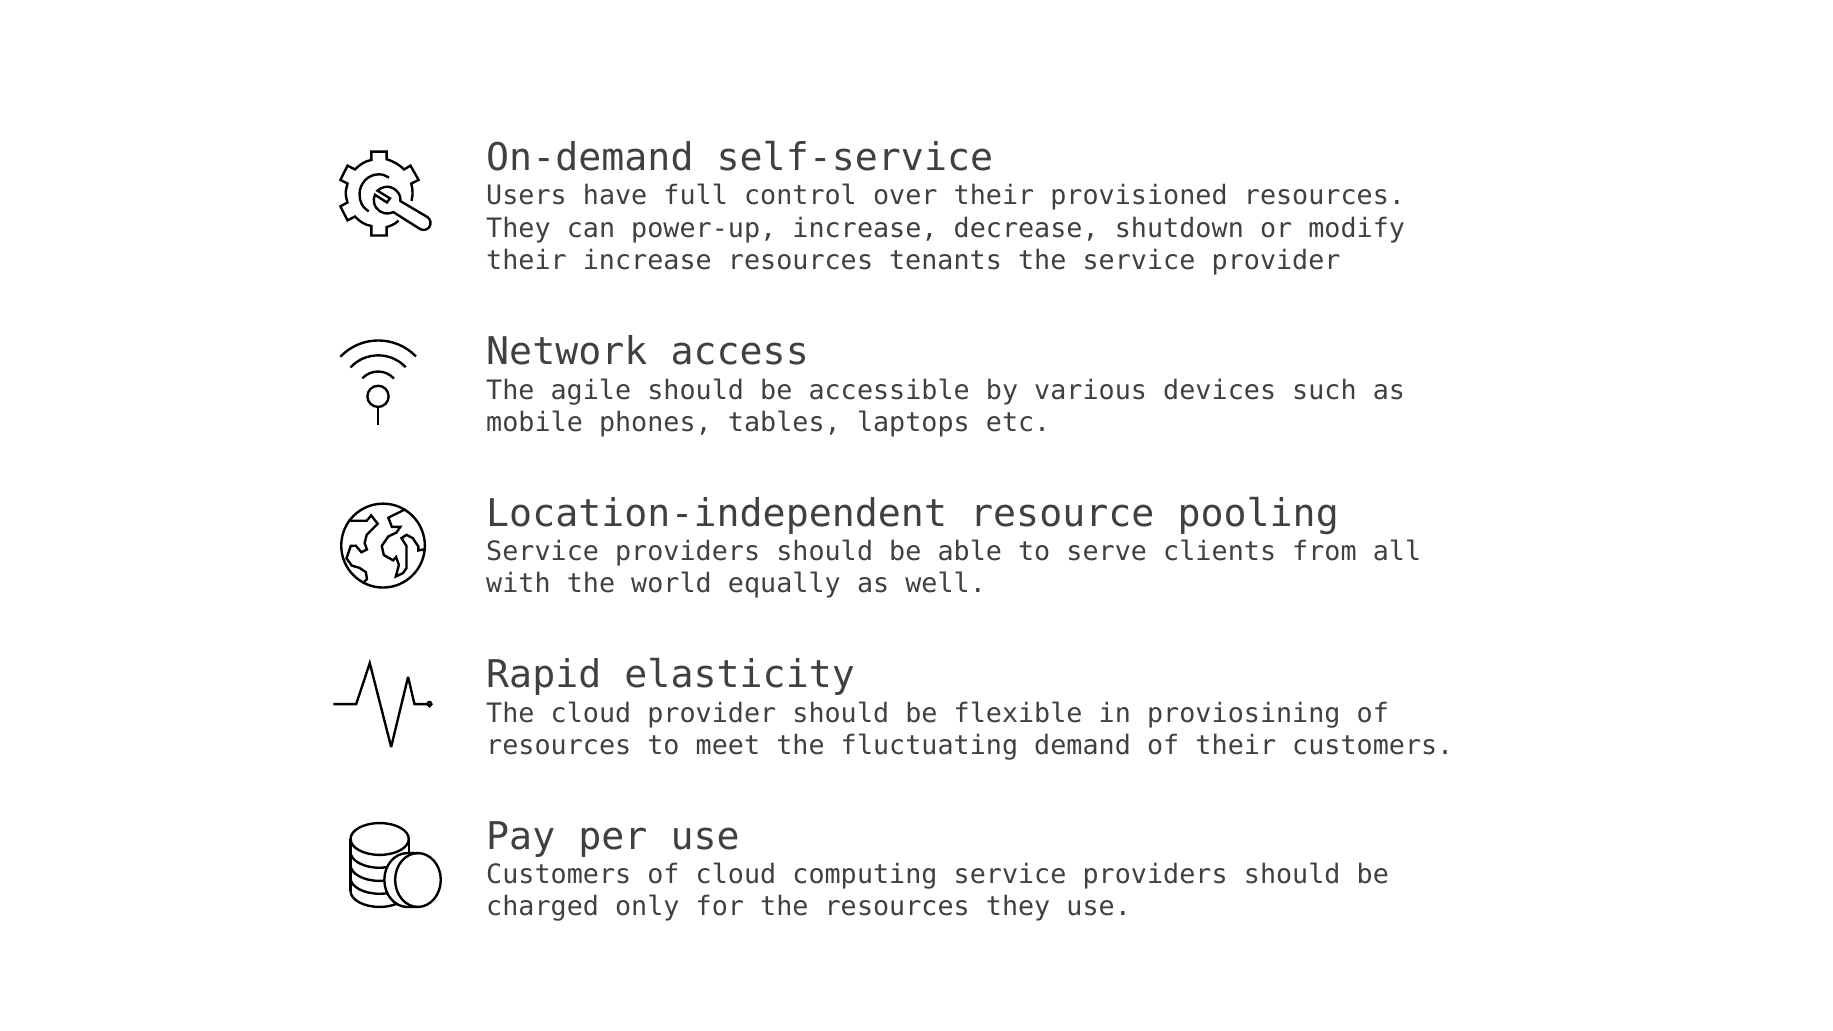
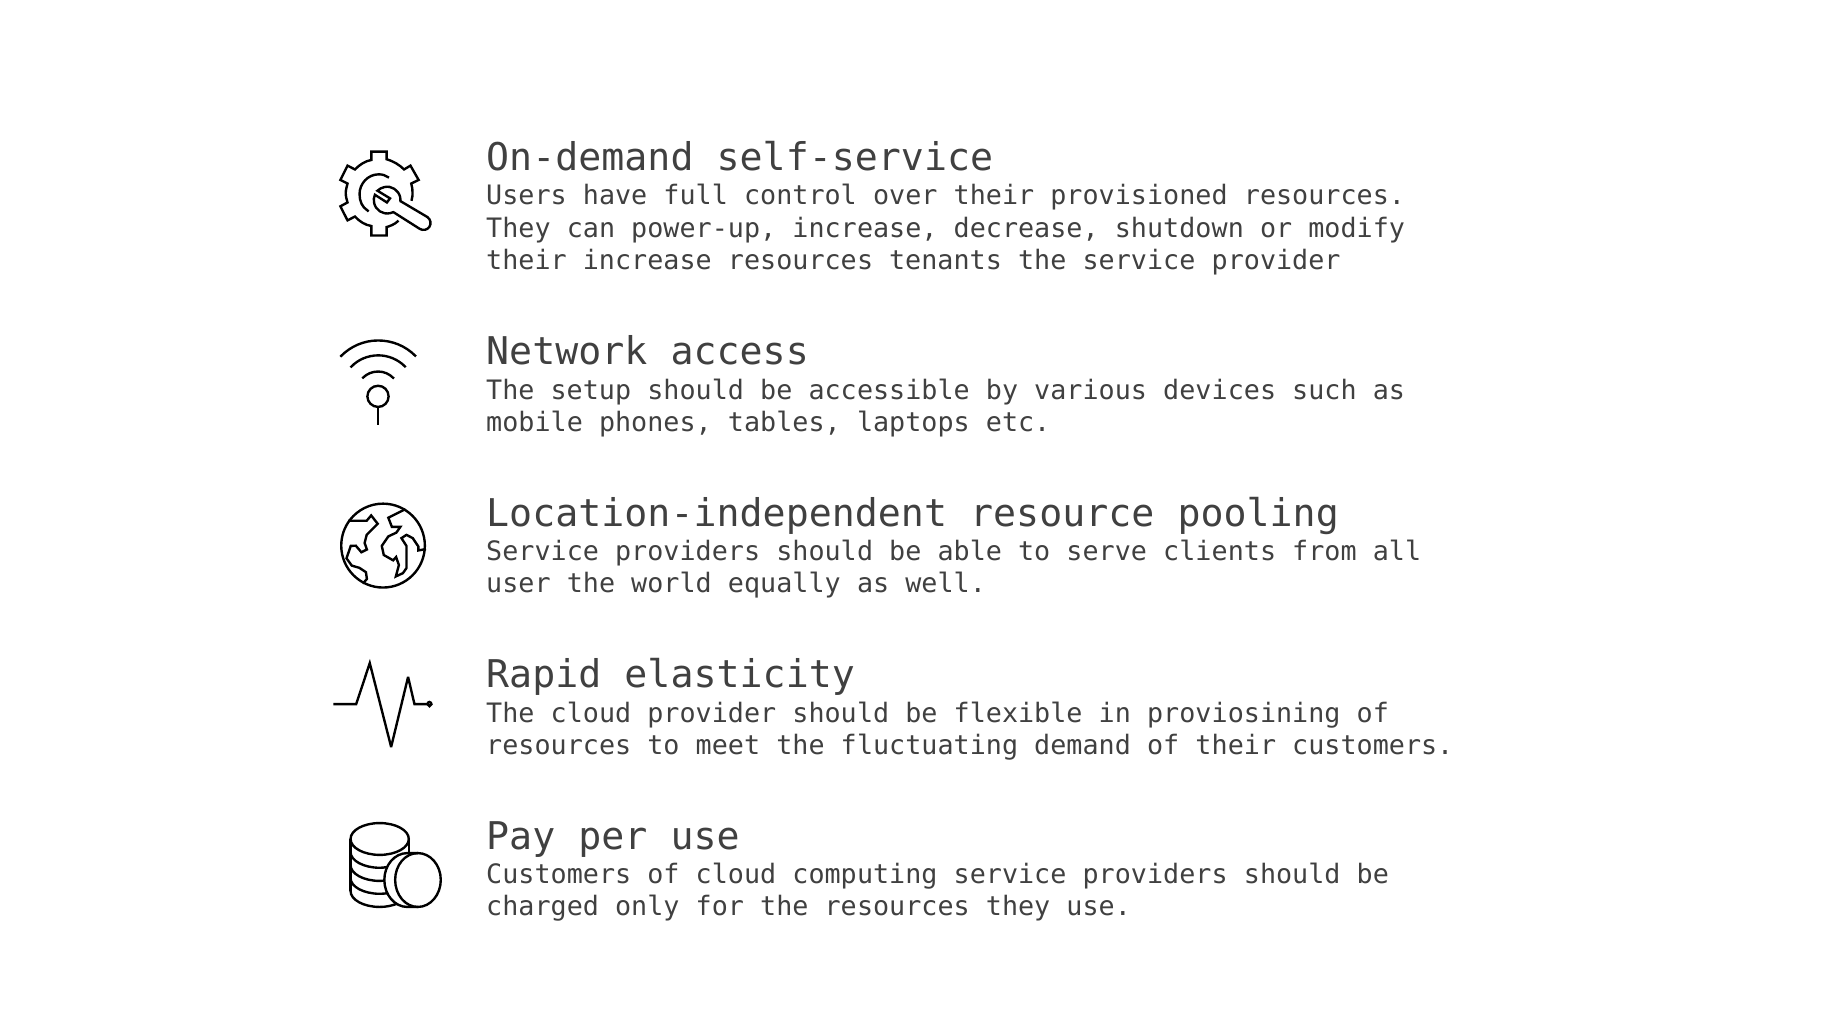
agile: agile -> setup (591, 391)
with: with -> user (518, 584)
